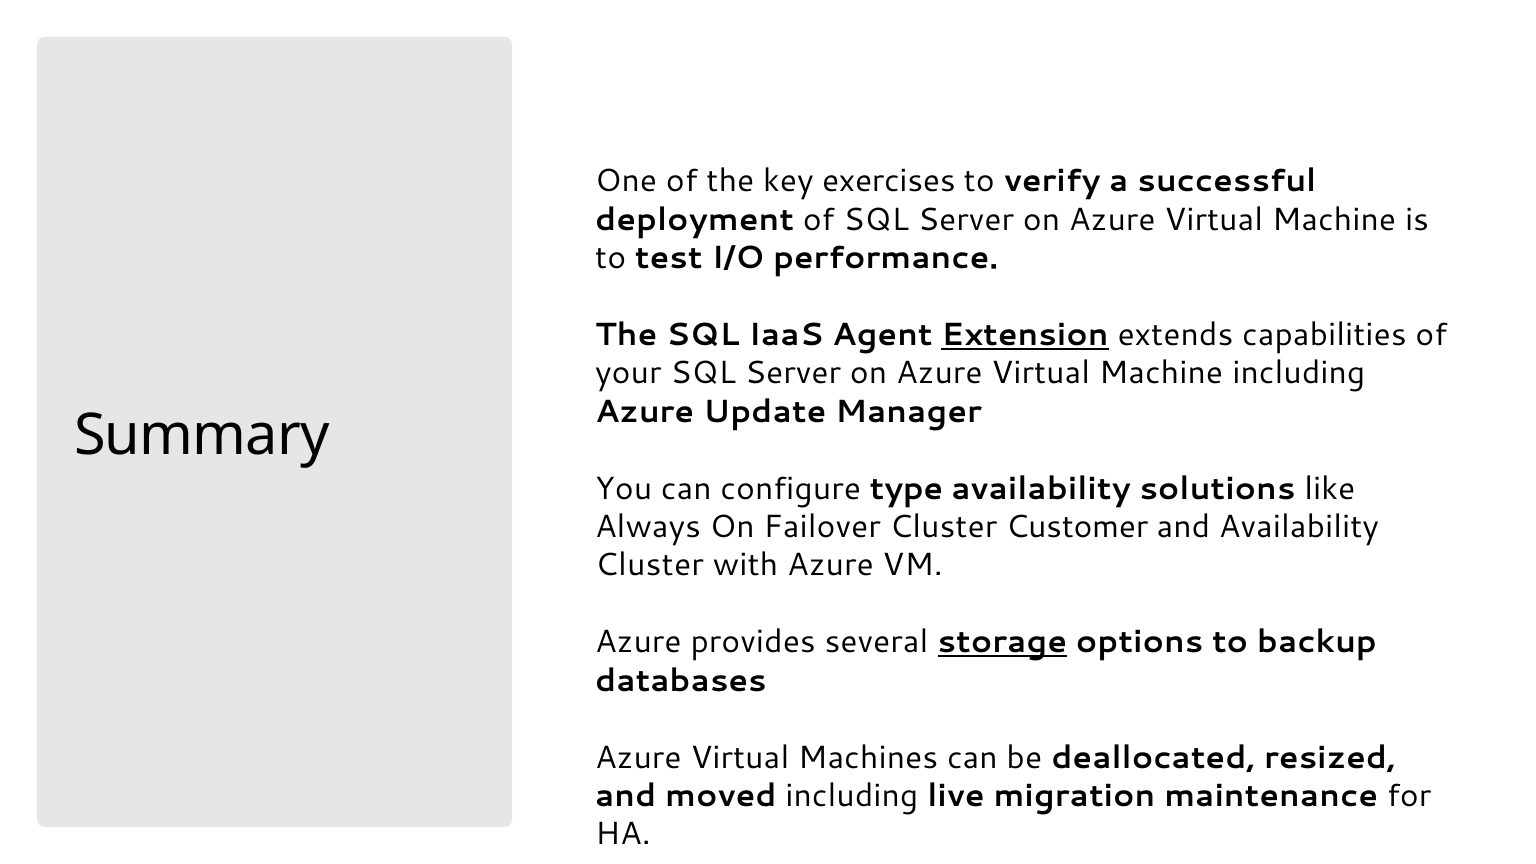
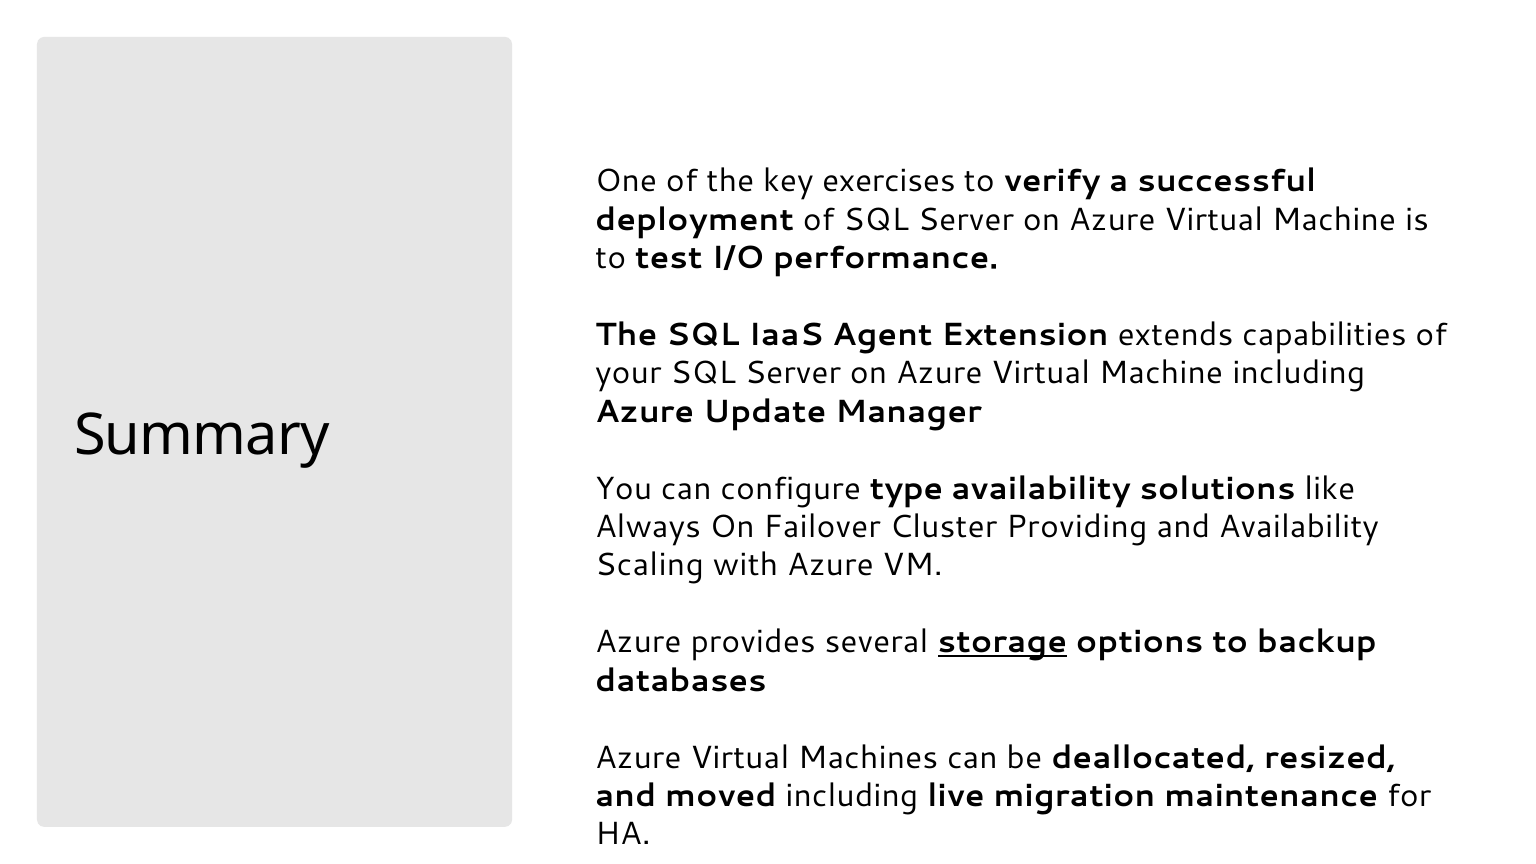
Extension underline: present -> none (1025, 335)
Customer: Customer -> Providing (1077, 527)
Cluster: Cluster -> Scaling (650, 565)
